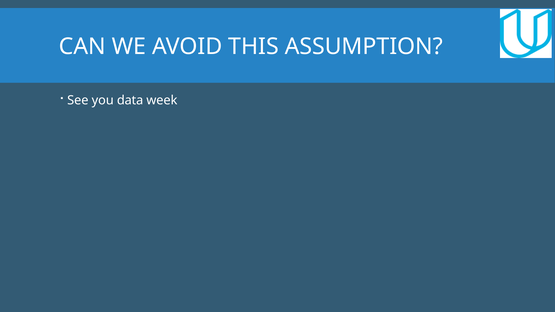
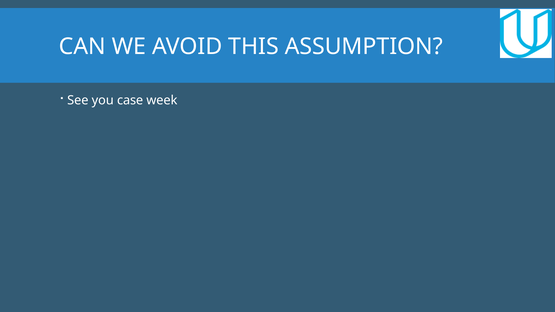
data: data -> case (130, 100)
